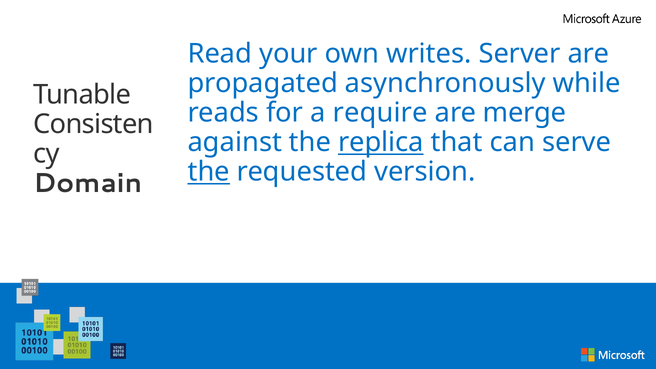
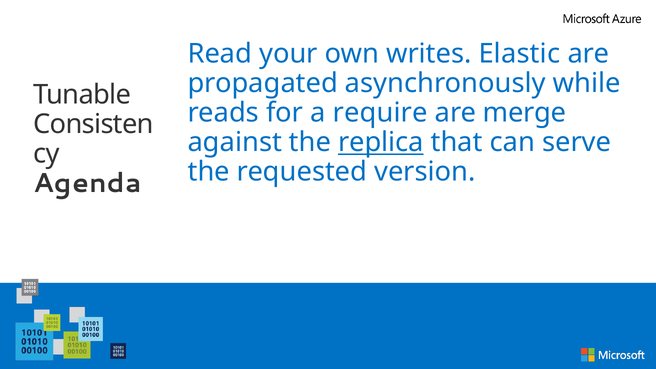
Server: Server -> Elastic (519, 54)
the underline: present -> none (209, 172)
Domain: Domain -> Agenda (87, 183)
